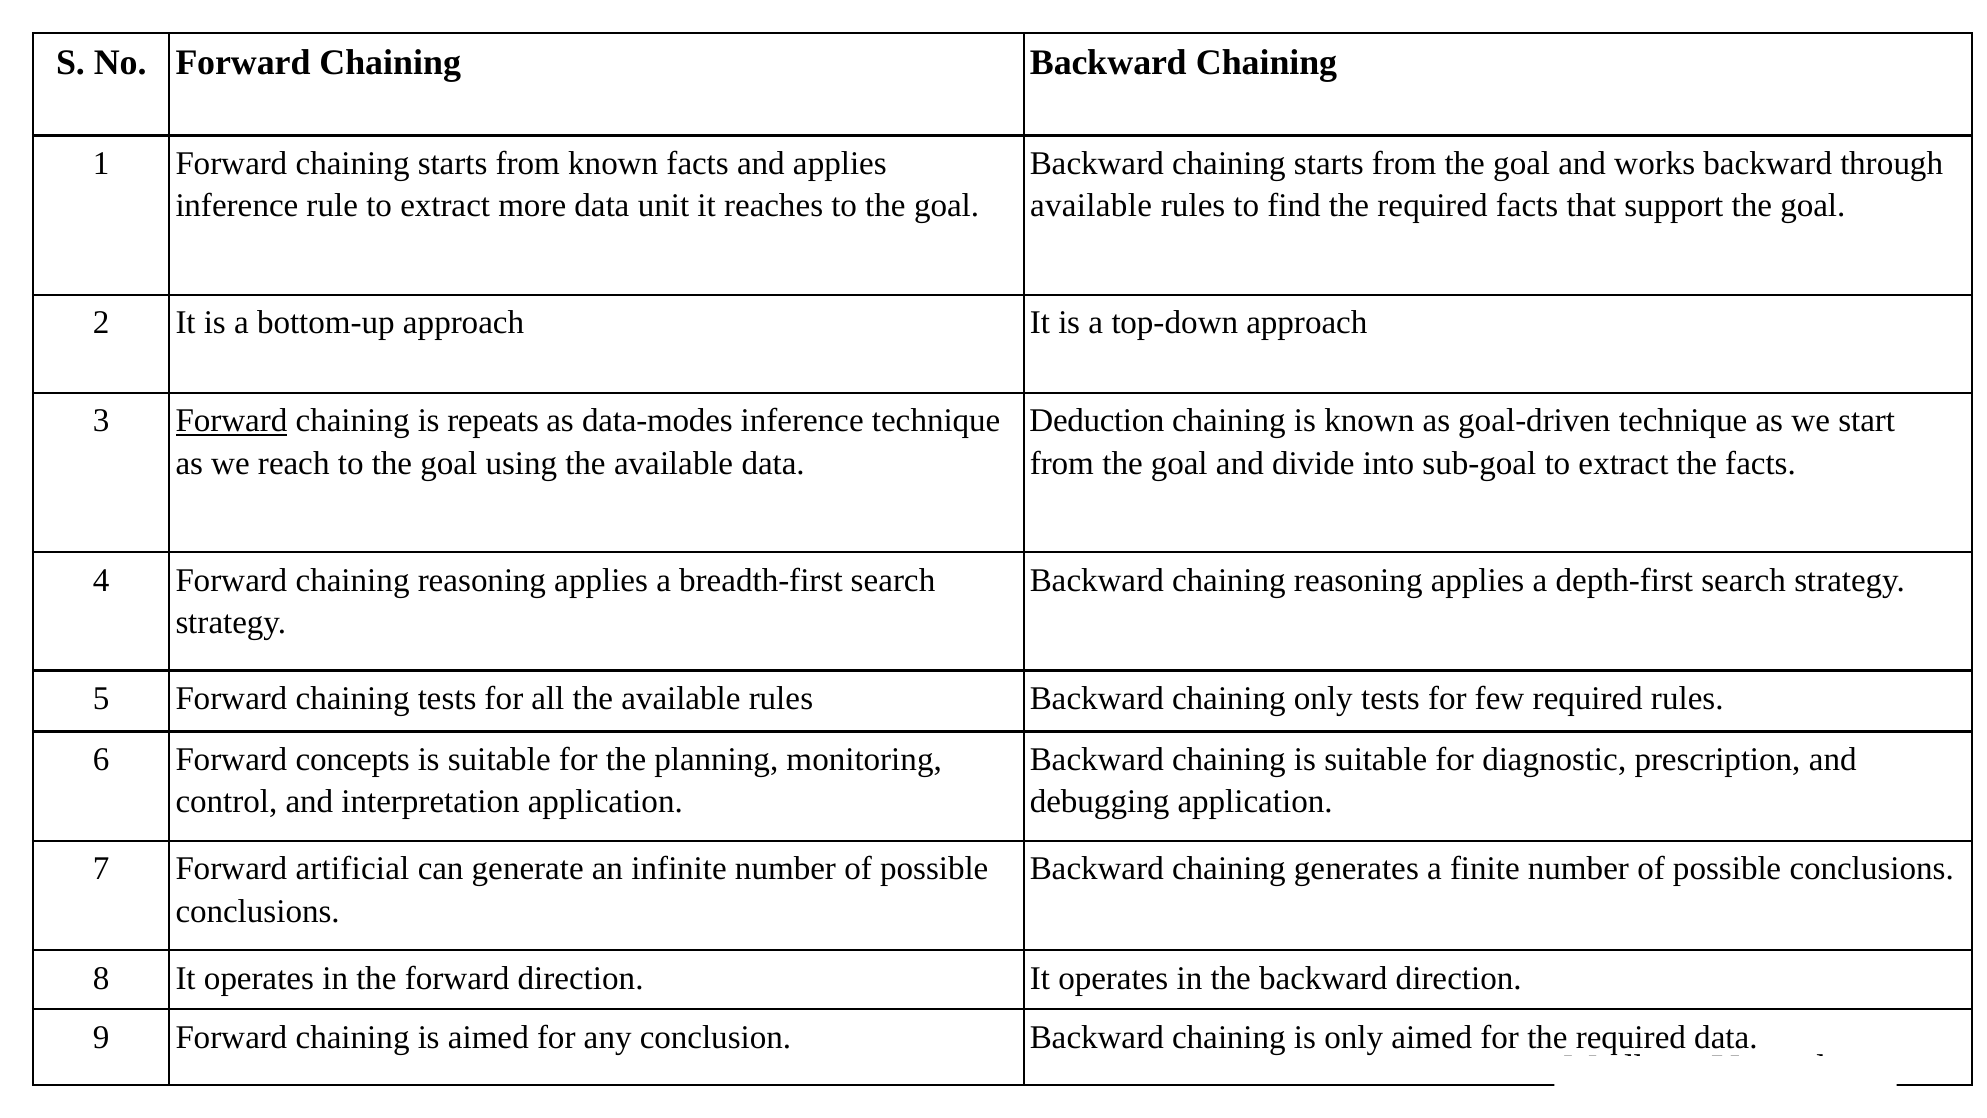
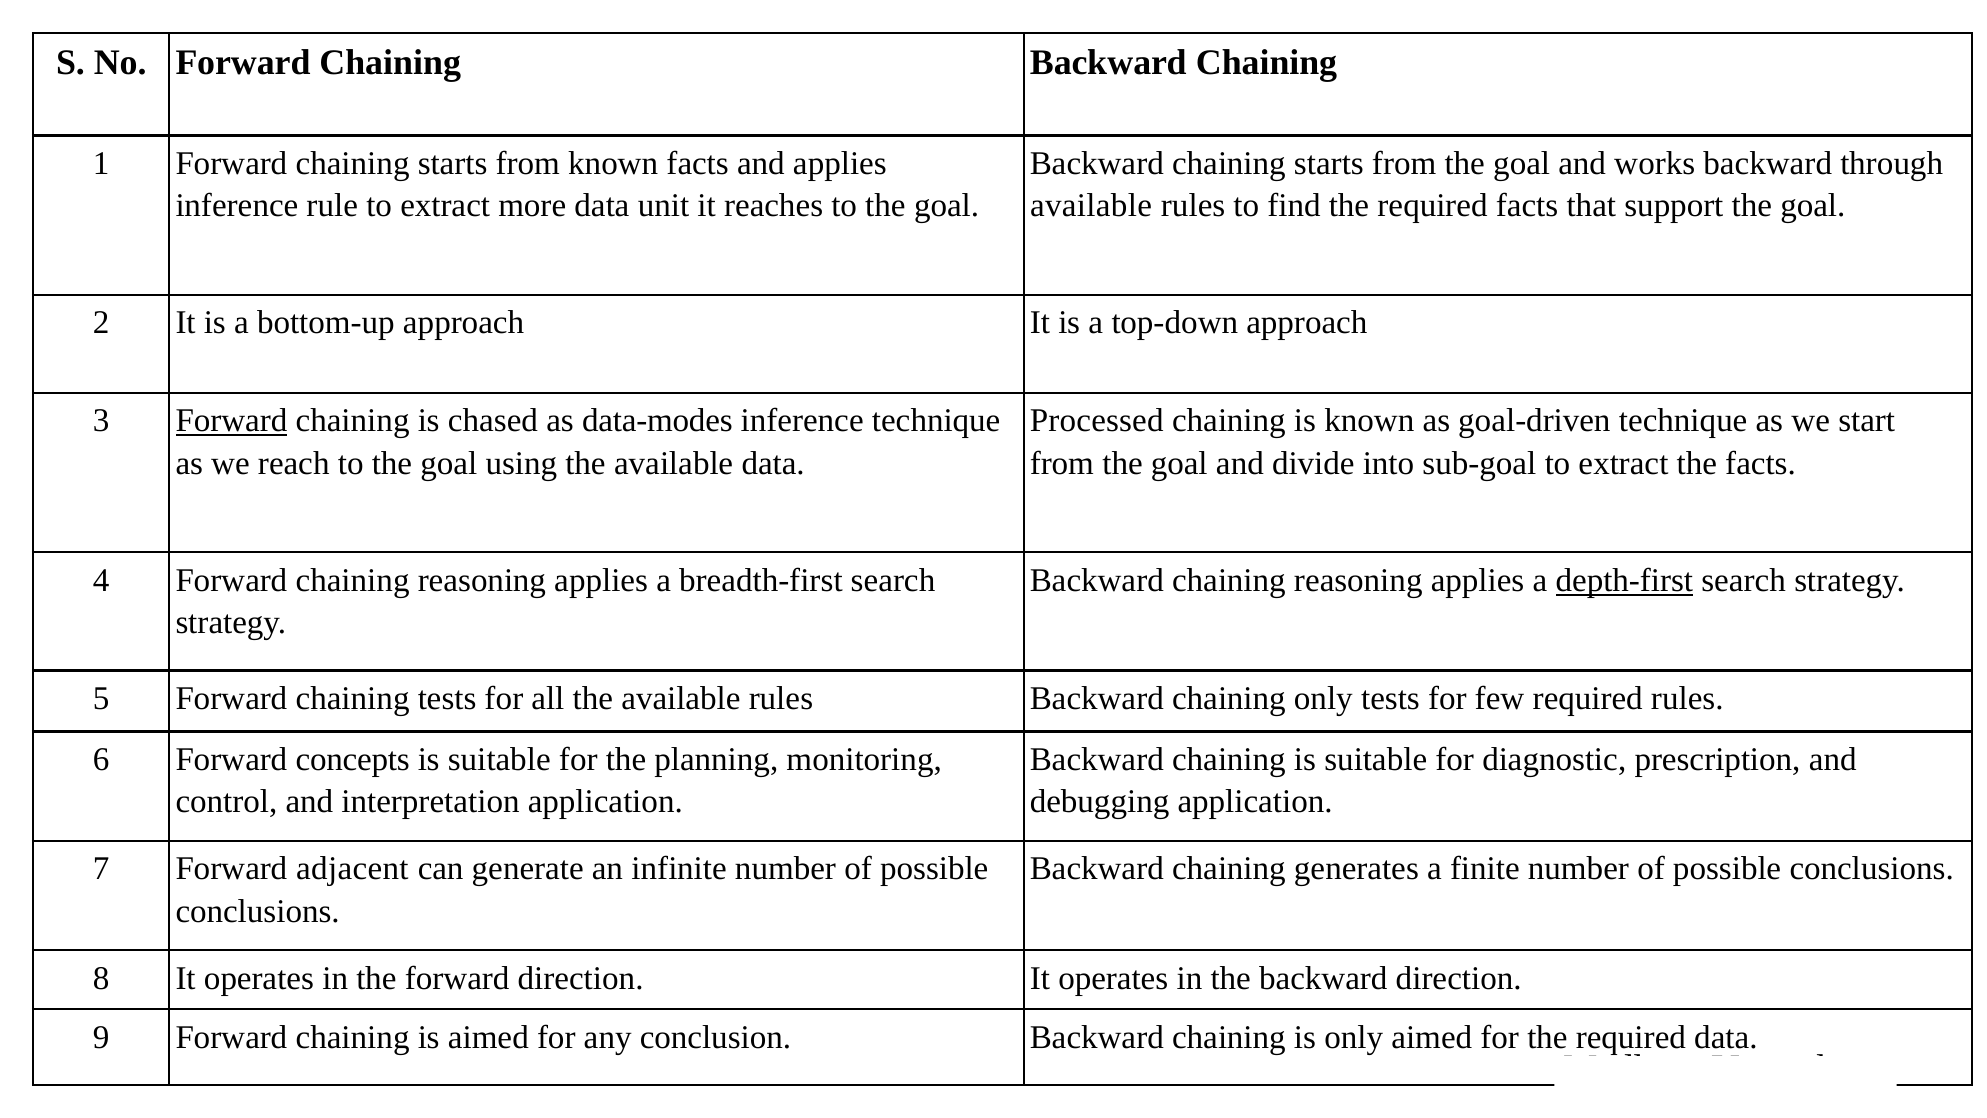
repeats: repeats -> chased (493, 421)
Deduction: Deduction -> Processed (1097, 421)
depth-first underline: none -> present (1624, 580)
artificial: artificial -> adjacent (352, 869)
